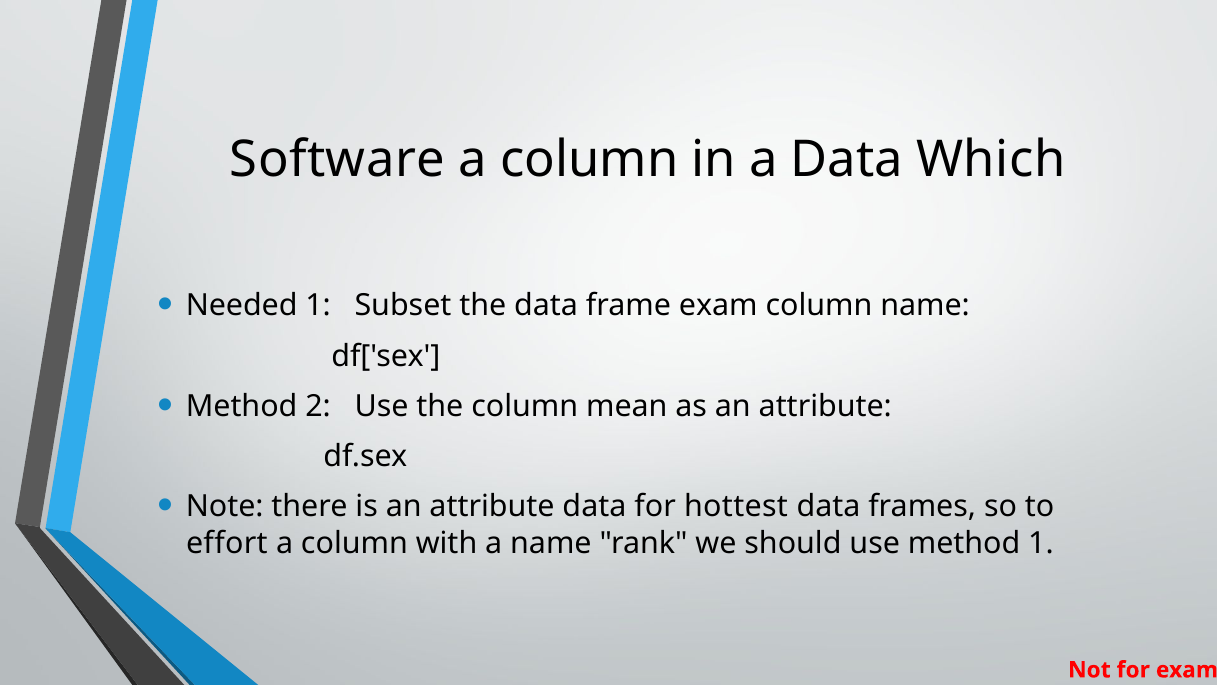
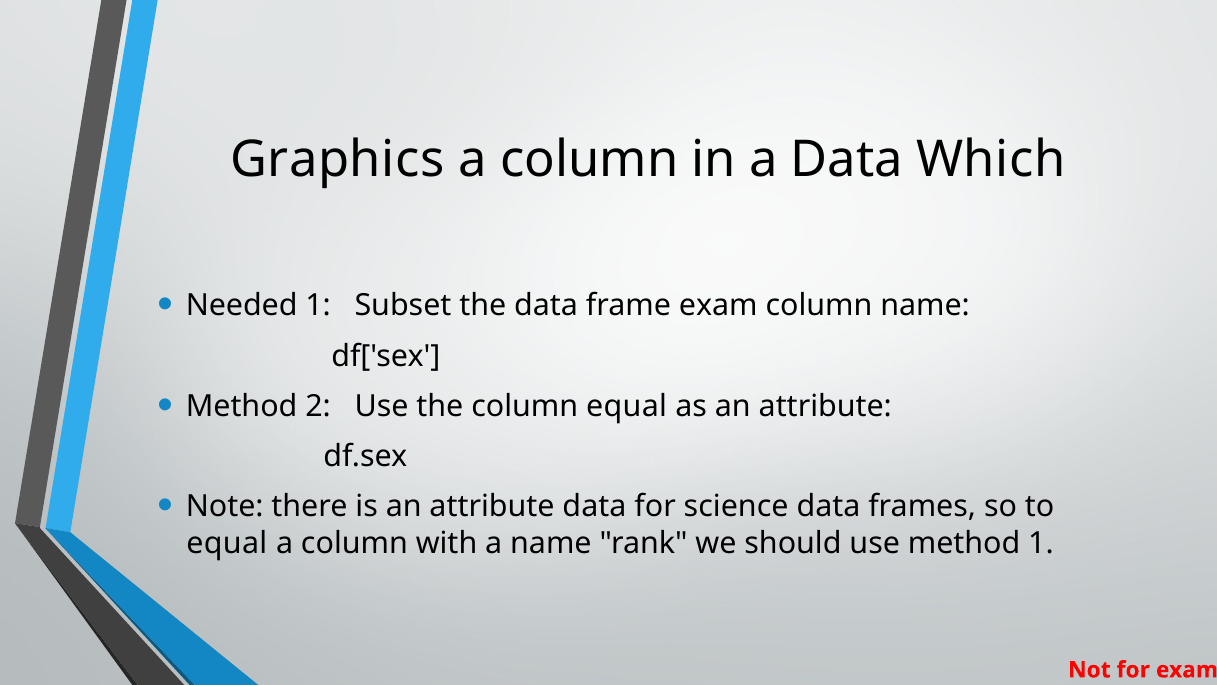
Software: Software -> Graphics (338, 159)
column mean: mean -> equal (627, 406)
hottest: hottest -> science (736, 506)
effort: effort -> equal (227, 543)
